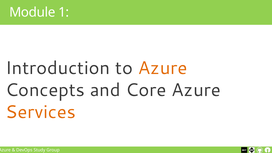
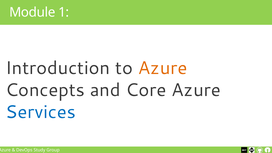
Services colour: orange -> blue (41, 112)
